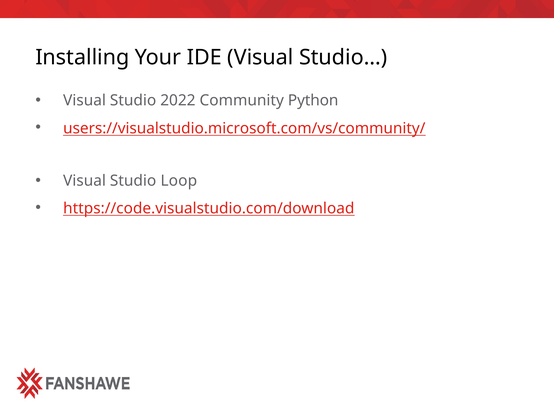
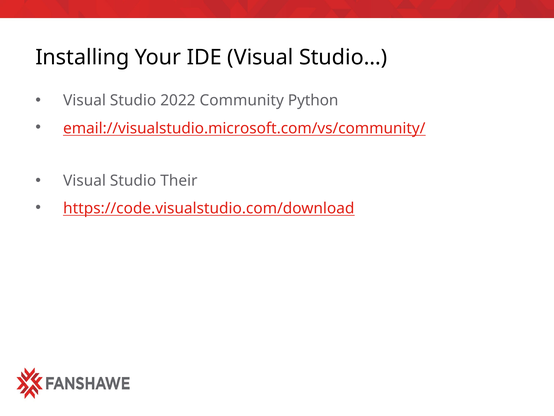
users://visualstudio.microsoft.com/vs/community/: users://visualstudio.microsoft.com/vs/community/ -> email://visualstudio.microsoft.com/vs/community/ (244, 128)
Loop: Loop -> Their (179, 180)
